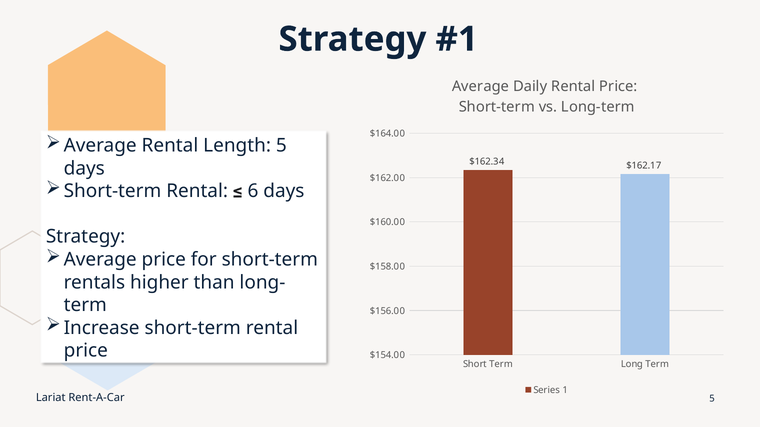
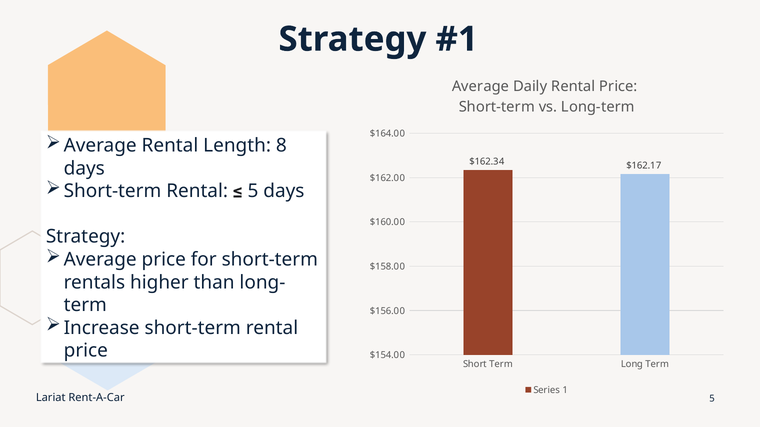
Length 5: 5 -> 8 (281, 146)
6: 6 -> 5 (253, 191)
